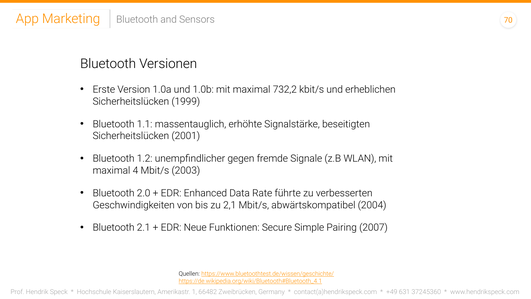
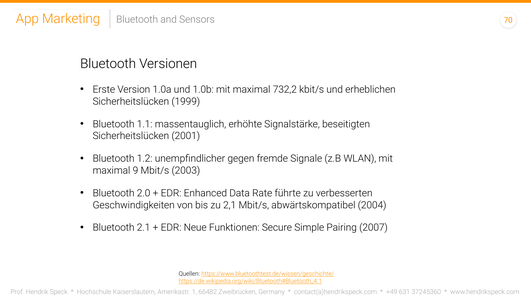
4: 4 -> 9 (135, 170)
